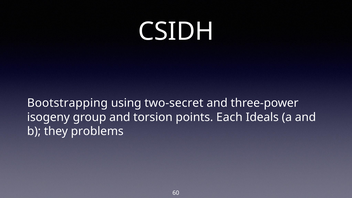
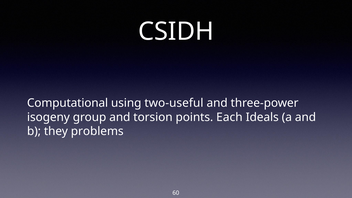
Bootstrapping: Bootstrapping -> Computational (68, 103)
two-secret: two-secret -> two-useful (174, 103)
